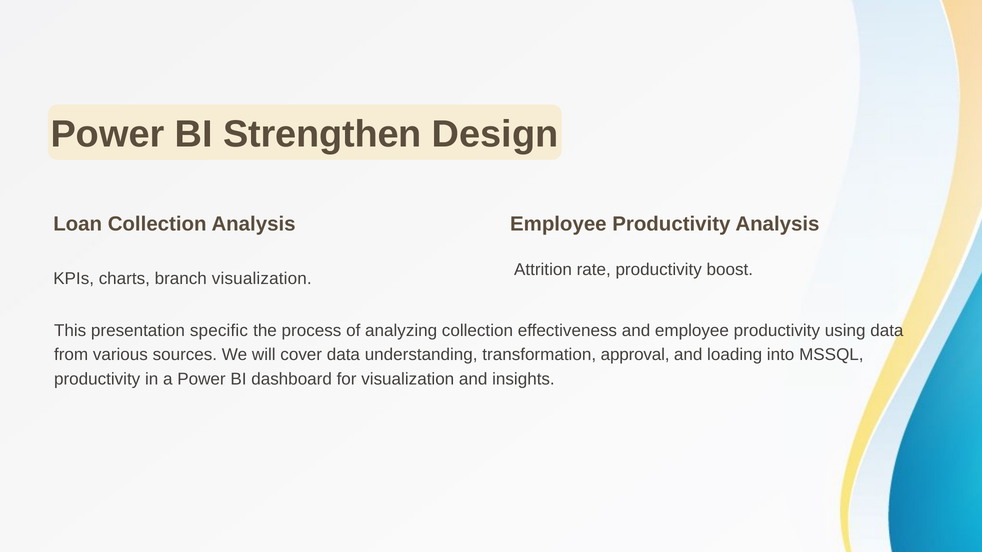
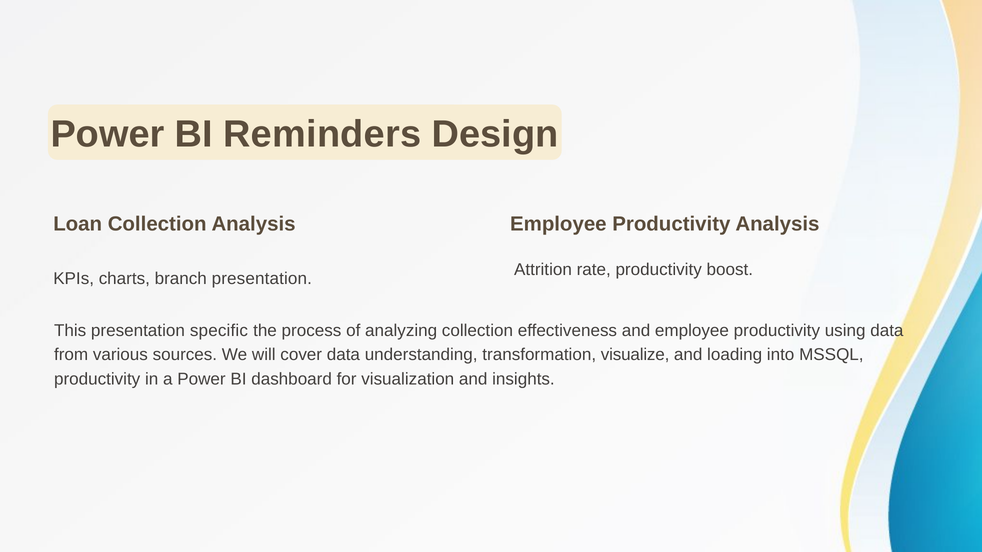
Strengthen: Strengthen -> Reminders (322, 135)
branch visualization: visualization -> presentation (262, 279)
approval: approval -> visualize (635, 355)
